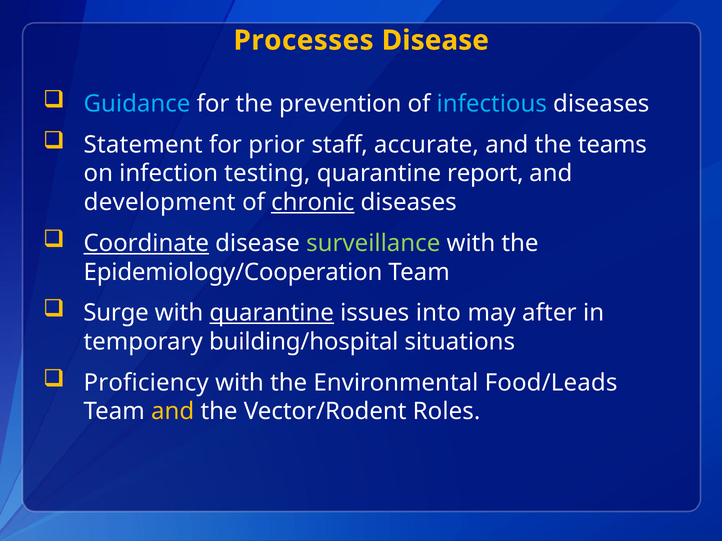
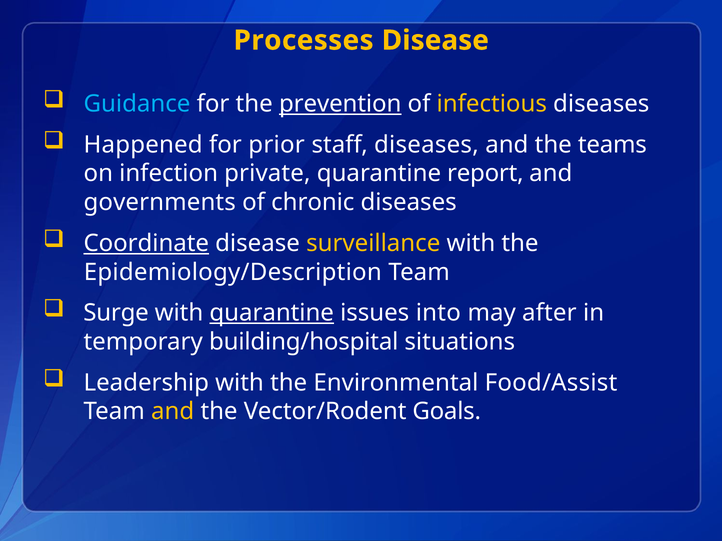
prevention underline: none -> present (340, 104)
infectious colour: light blue -> yellow (492, 104)
Statement: Statement -> Happened (143, 145)
staff accurate: accurate -> diseases (426, 145)
testing: testing -> private (267, 174)
development: development -> governments (160, 203)
chronic underline: present -> none (313, 203)
surveillance colour: light green -> yellow (373, 243)
Epidemiology/Cooperation: Epidemiology/Cooperation -> Epidemiology/Description (233, 272)
Proficiency: Proficiency -> Leadership (146, 383)
Food/Leads: Food/Leads -> Food/Assist (551, 383)
Roles: Roles -> Goals (447, 412)
